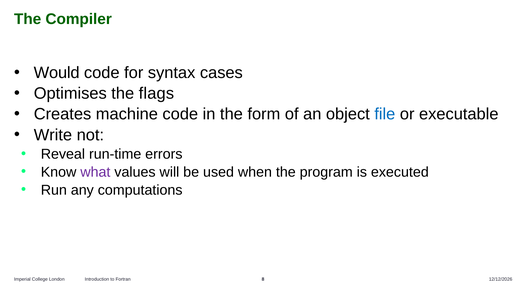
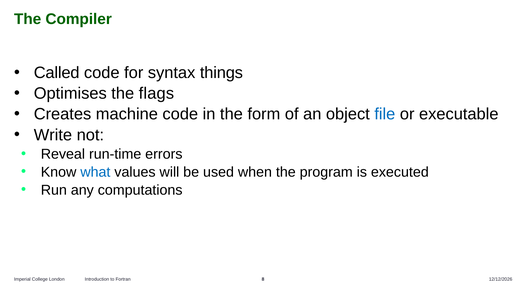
Would: Would -> Called (57, 73)
cases: cases -> things (221, 73)
what colour: purple -> blue (95, 172)
